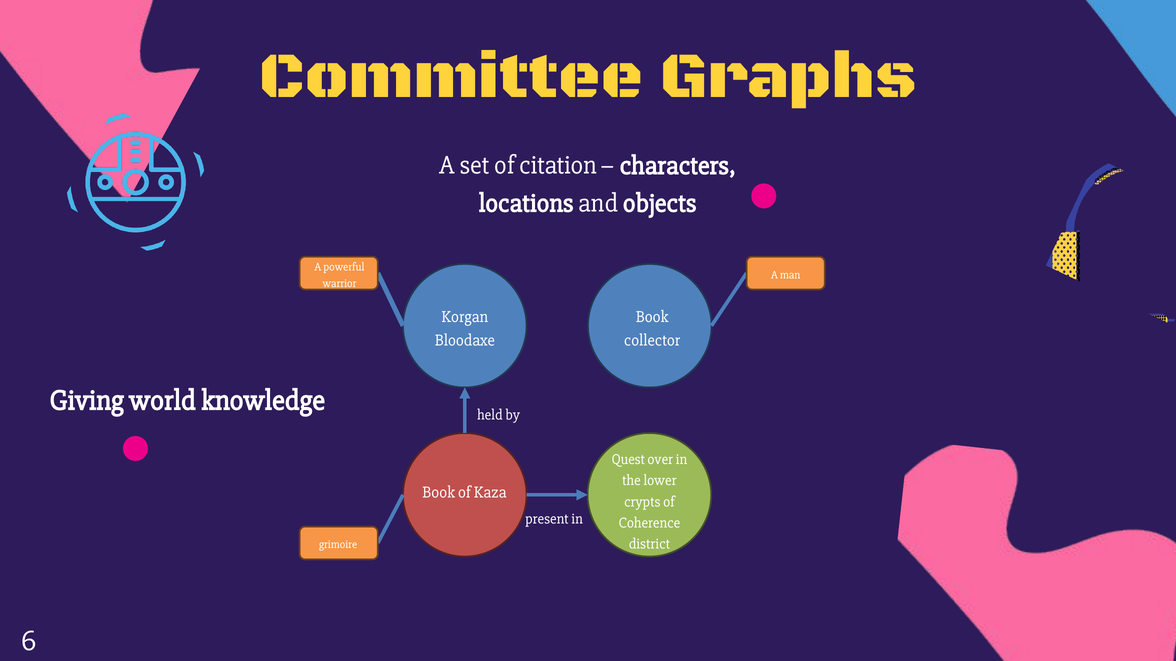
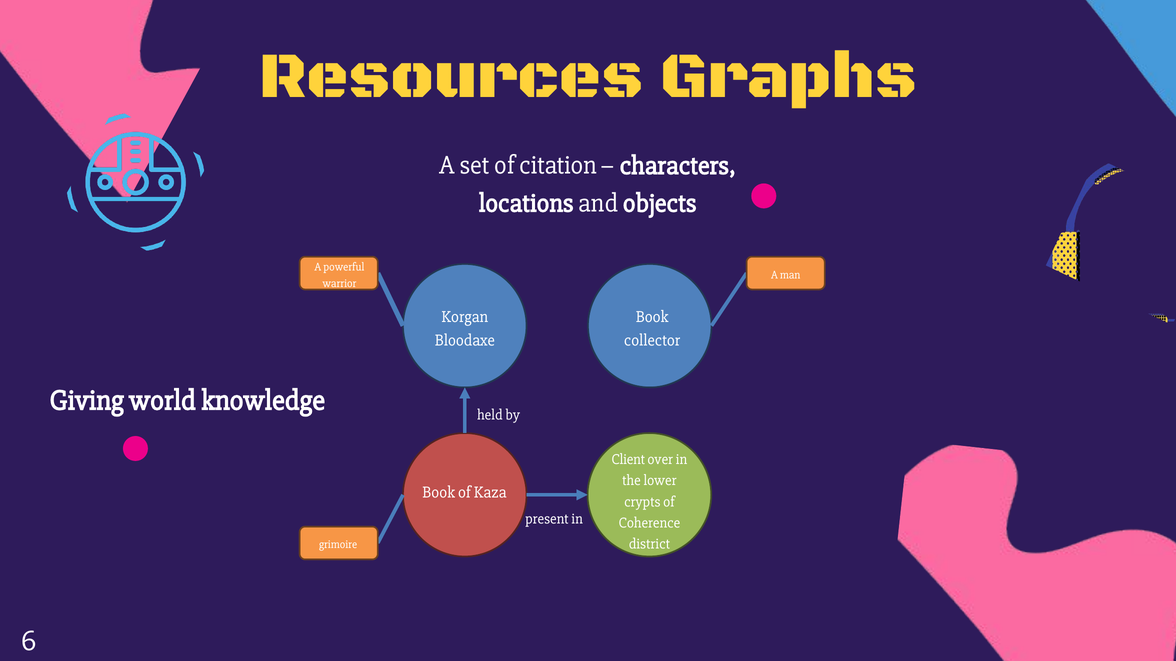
Committee: Committee -> Resources (451, 76)
Quest: Quest -> Client (628, 460)
